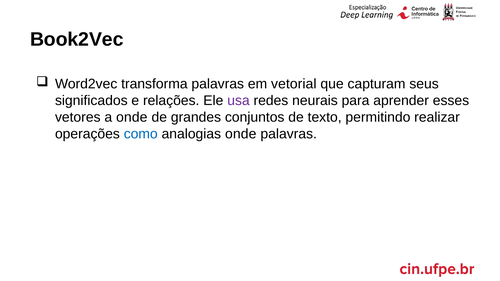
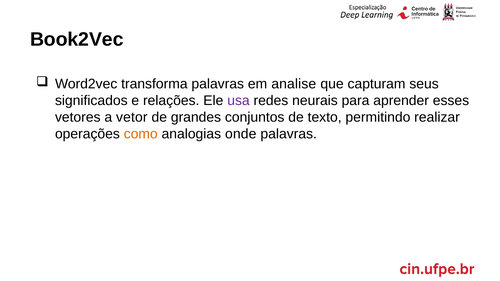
vetorial: vetorial -> analise (294, 84)
a onde: onde -> vetor (132, 117)
como colour: blue -> orange (141, 134)
